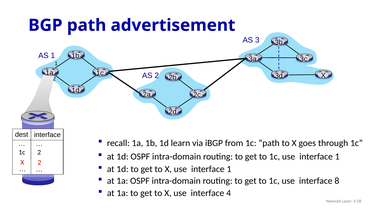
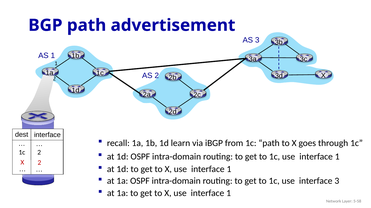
interface 8: 8 -> 3 (337, 181)
4: 4 -> 1 (229, 194)
